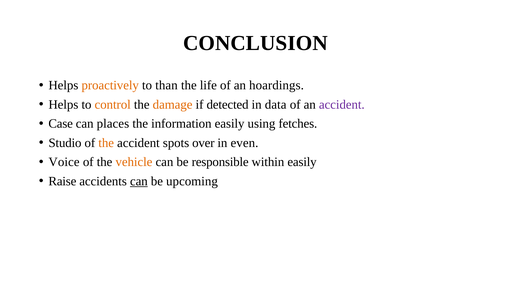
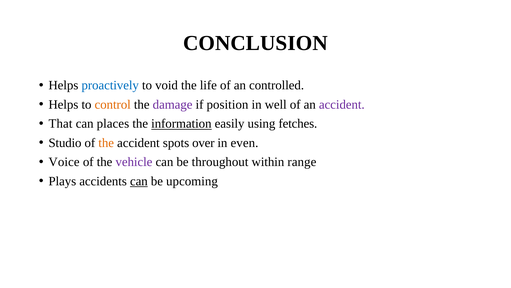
proactively colour: orange -> blue (110, 85)
than: than -> void (167, 85)
hoardings: hoardings -> controlled (277, 85)
damage colour: orange -> purple (173, 104)
detected: detected -> position (227, 104)
data: data -> well (276, 104)
Case: Case -> That (61, 123)
information underline: none -> present (181, 123)
vehicle colour: orange -> purple (134, 162)
responsible: responsible -> throughout (220, 162)
within easily: easily -> range (302, 162)
Raise: Raise -> Plays (62, 181)
